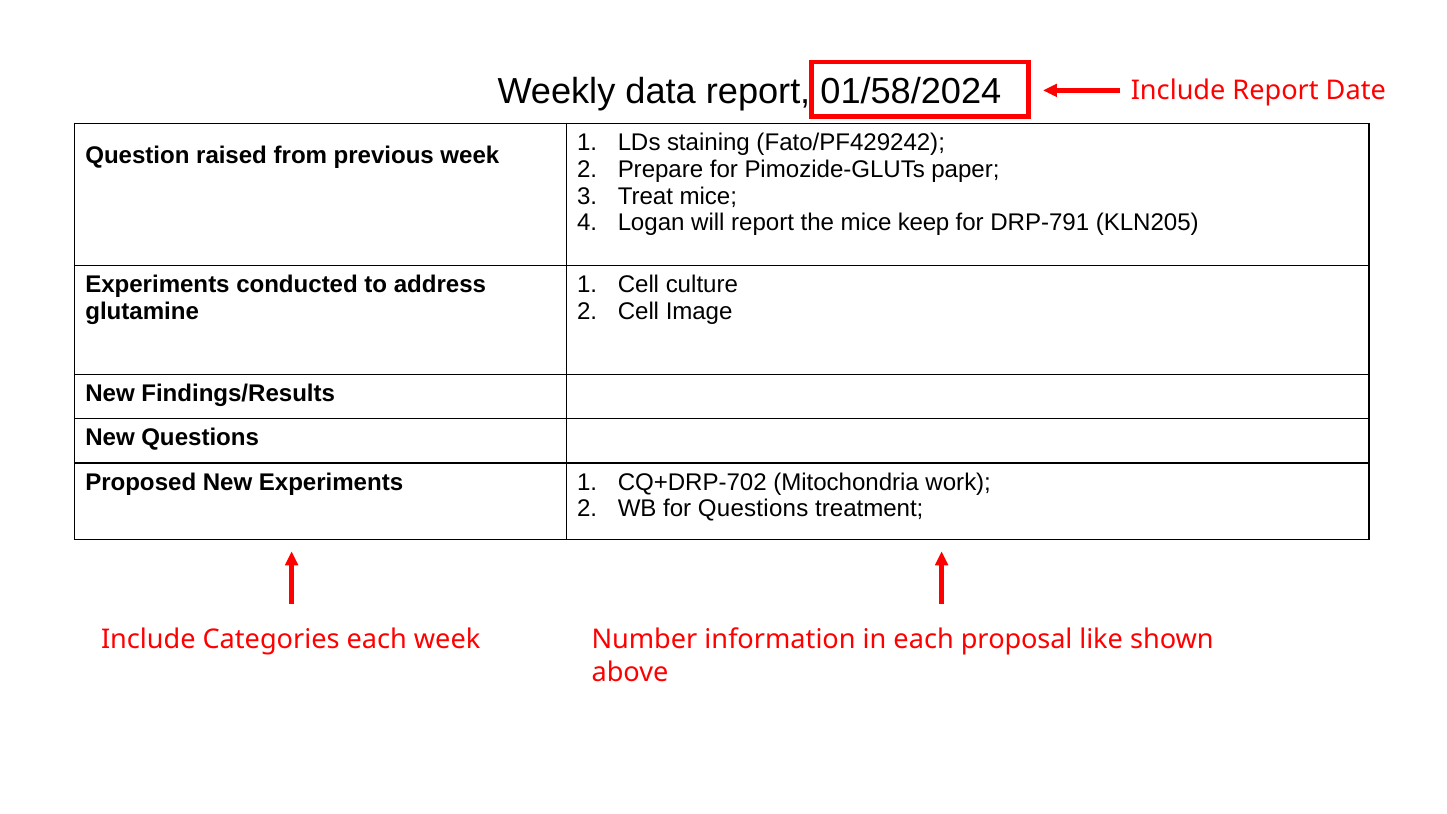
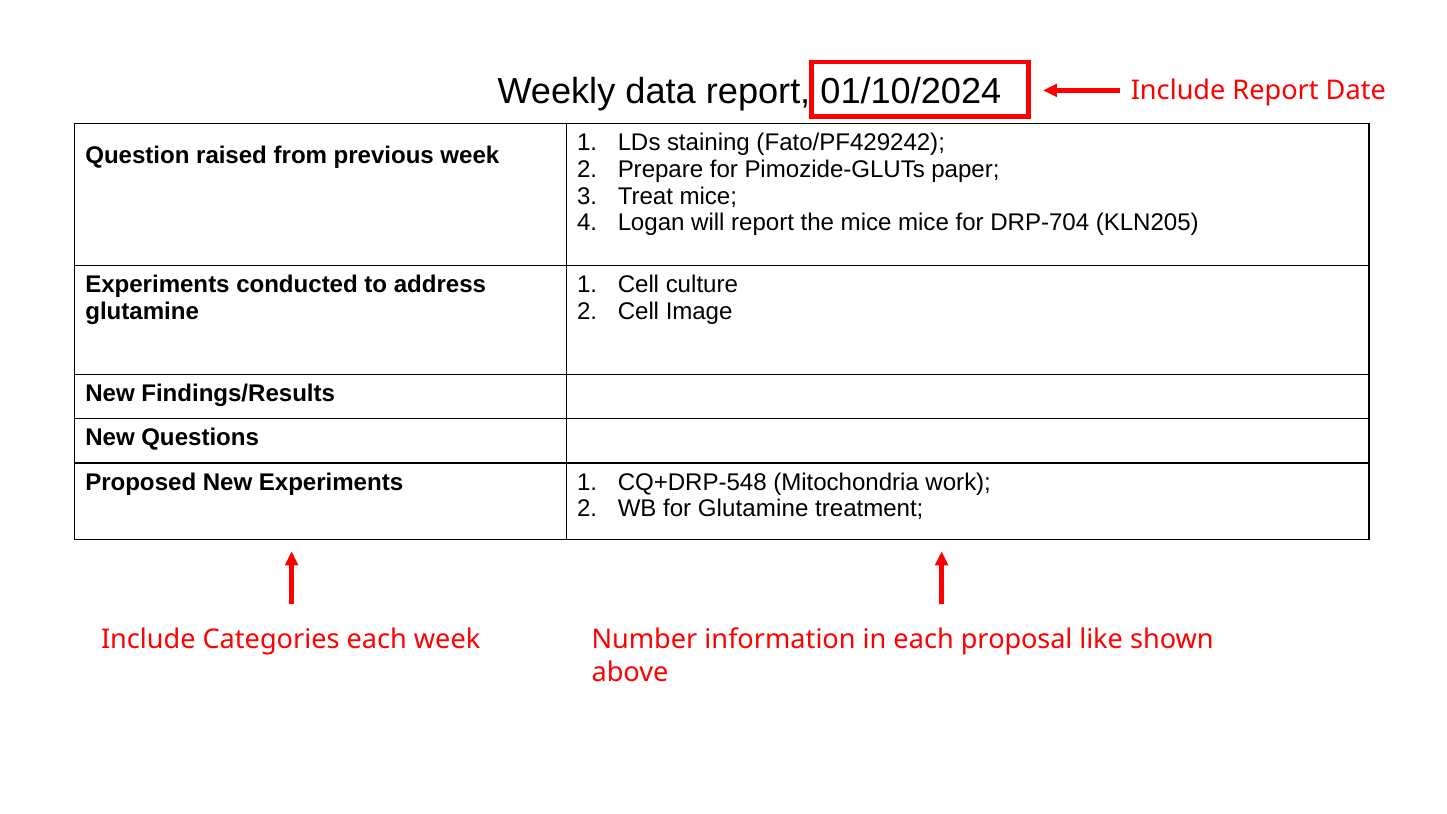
01/58/2024: 01/58/2024 -> 01/10/2024 (911, 91)
mice keep: keep -> mice (924, 223)
DRP-791: DRP-791 -> DRP-704 (1040, 223)
CQ+DRP-702: CQ+DRP-702 -> CQ+DRP-548 (692, 482)
for Questions: Questions -> Glutamine (753, 509)
